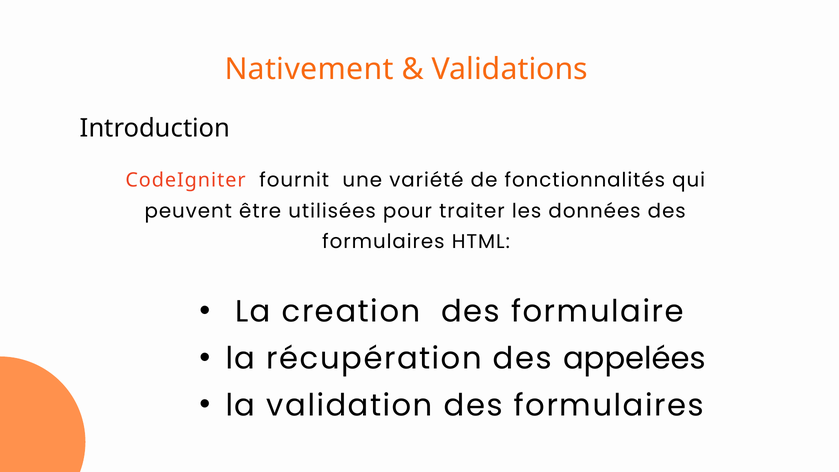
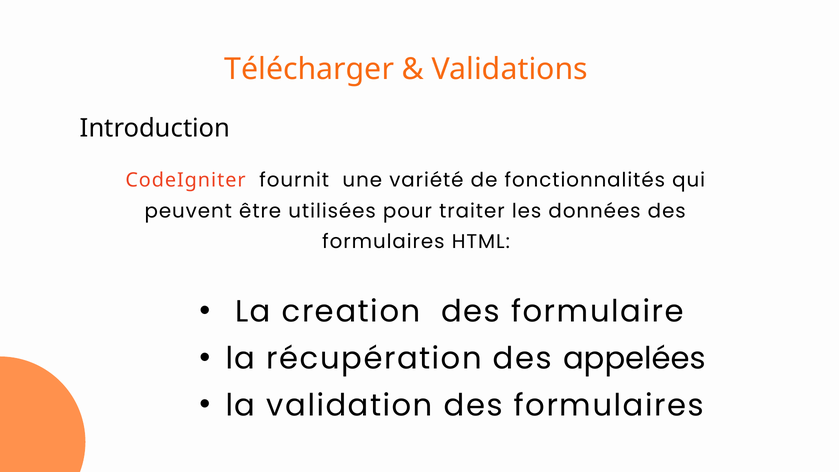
Nativement: Nativement -> Télécharger (309, 69)
